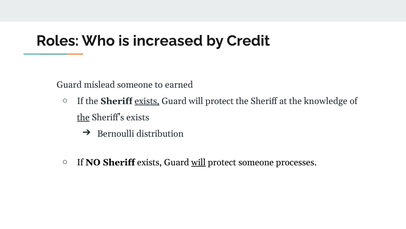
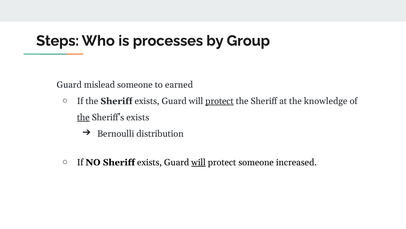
Roles: Roles -> Steps (58, 41)
increased: increased -> processes (168, 41)
Credit: Credit -> Group (248, 41)
exists underline: present -> none (147, 101)
protect underline: none -> present (220, 101)
processes: processes -> increased (296, 162)
